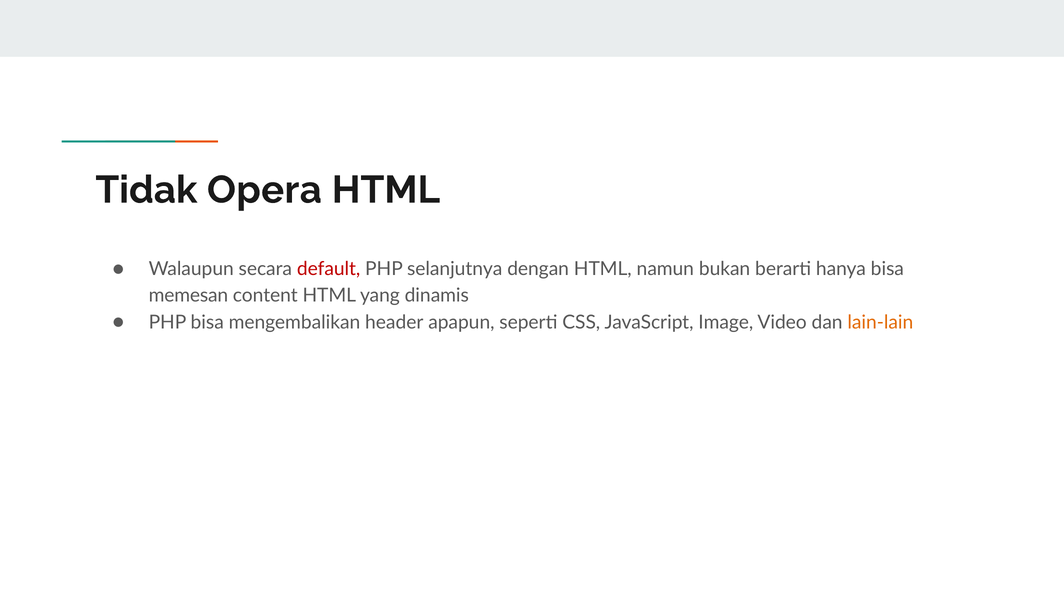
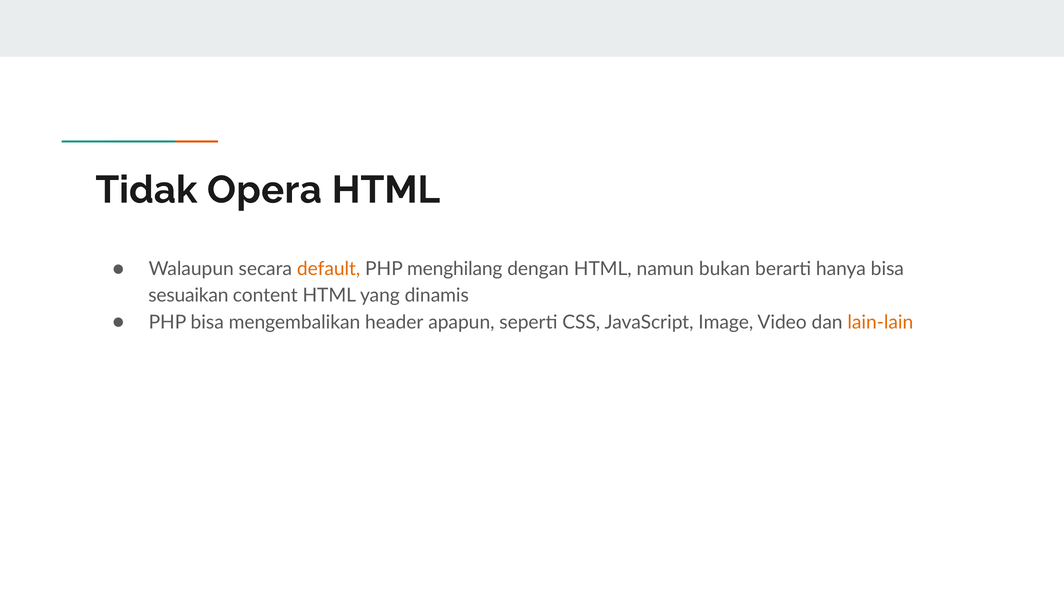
default colour: red -> orange (329, 269)
selanjutnya: selanjutnya -> menghilang (455, 269)
memesan: memesan -> sesuaikan (188, 295)
